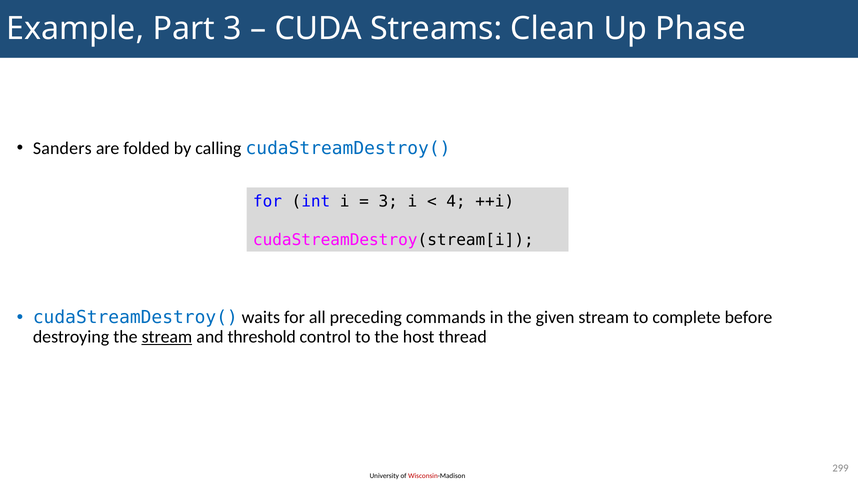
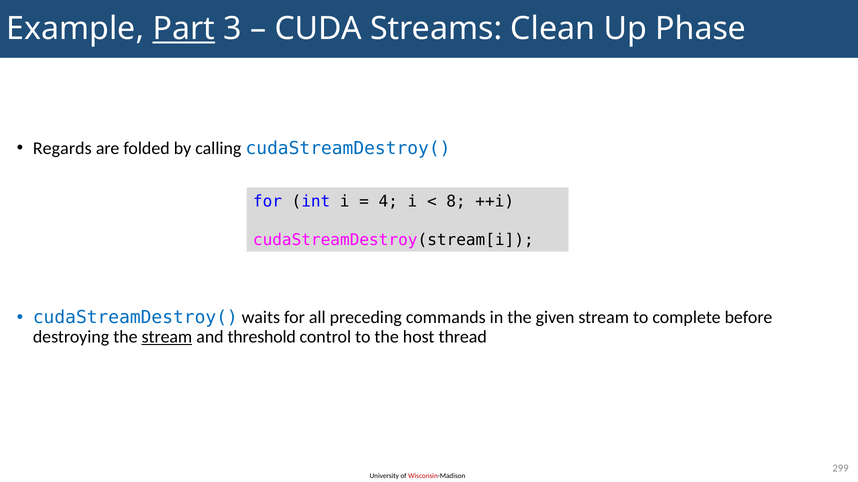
Part underline: none -> present (184, 29)
Sanders: Sanders -> Regards (62, 148)
3: 3 -> 4 (388, 202)
4: 4 -> 8 (456, 202)
